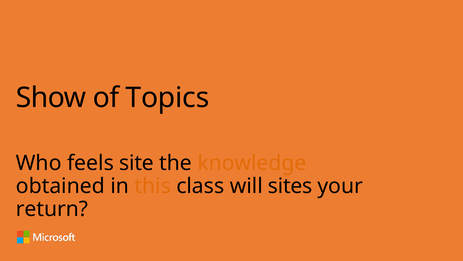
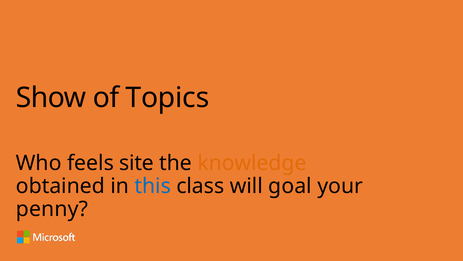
this colour: orange -> blue (153, 186)
sites: sites -> goal (290, 186)
return: return -> penny (52, 209)
